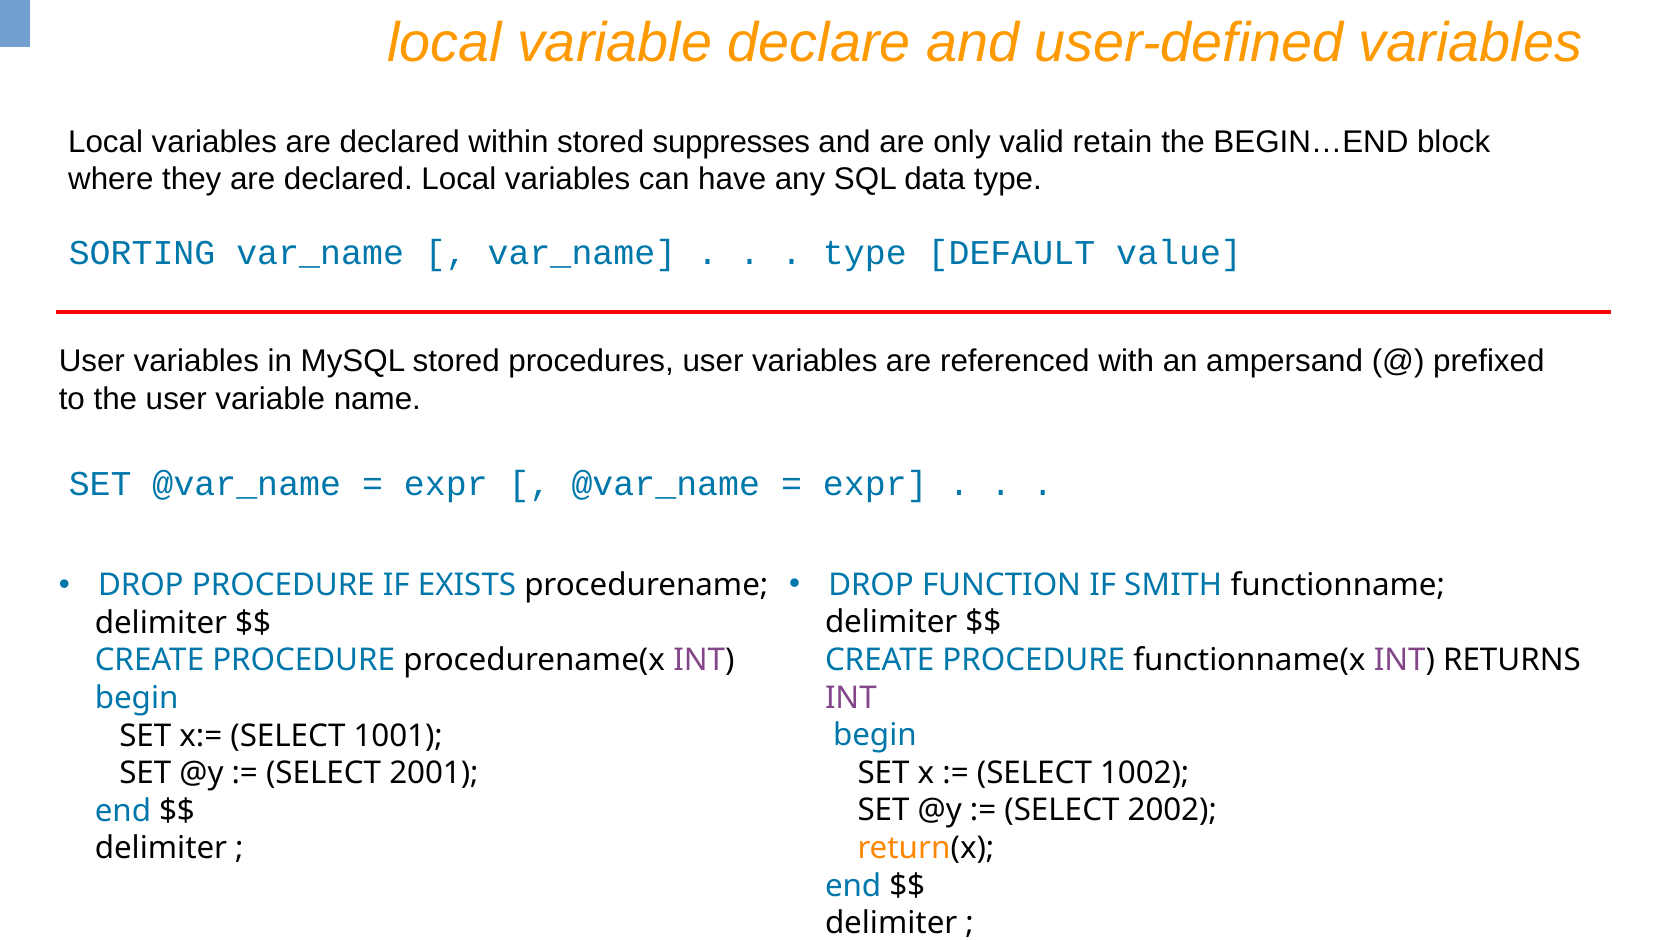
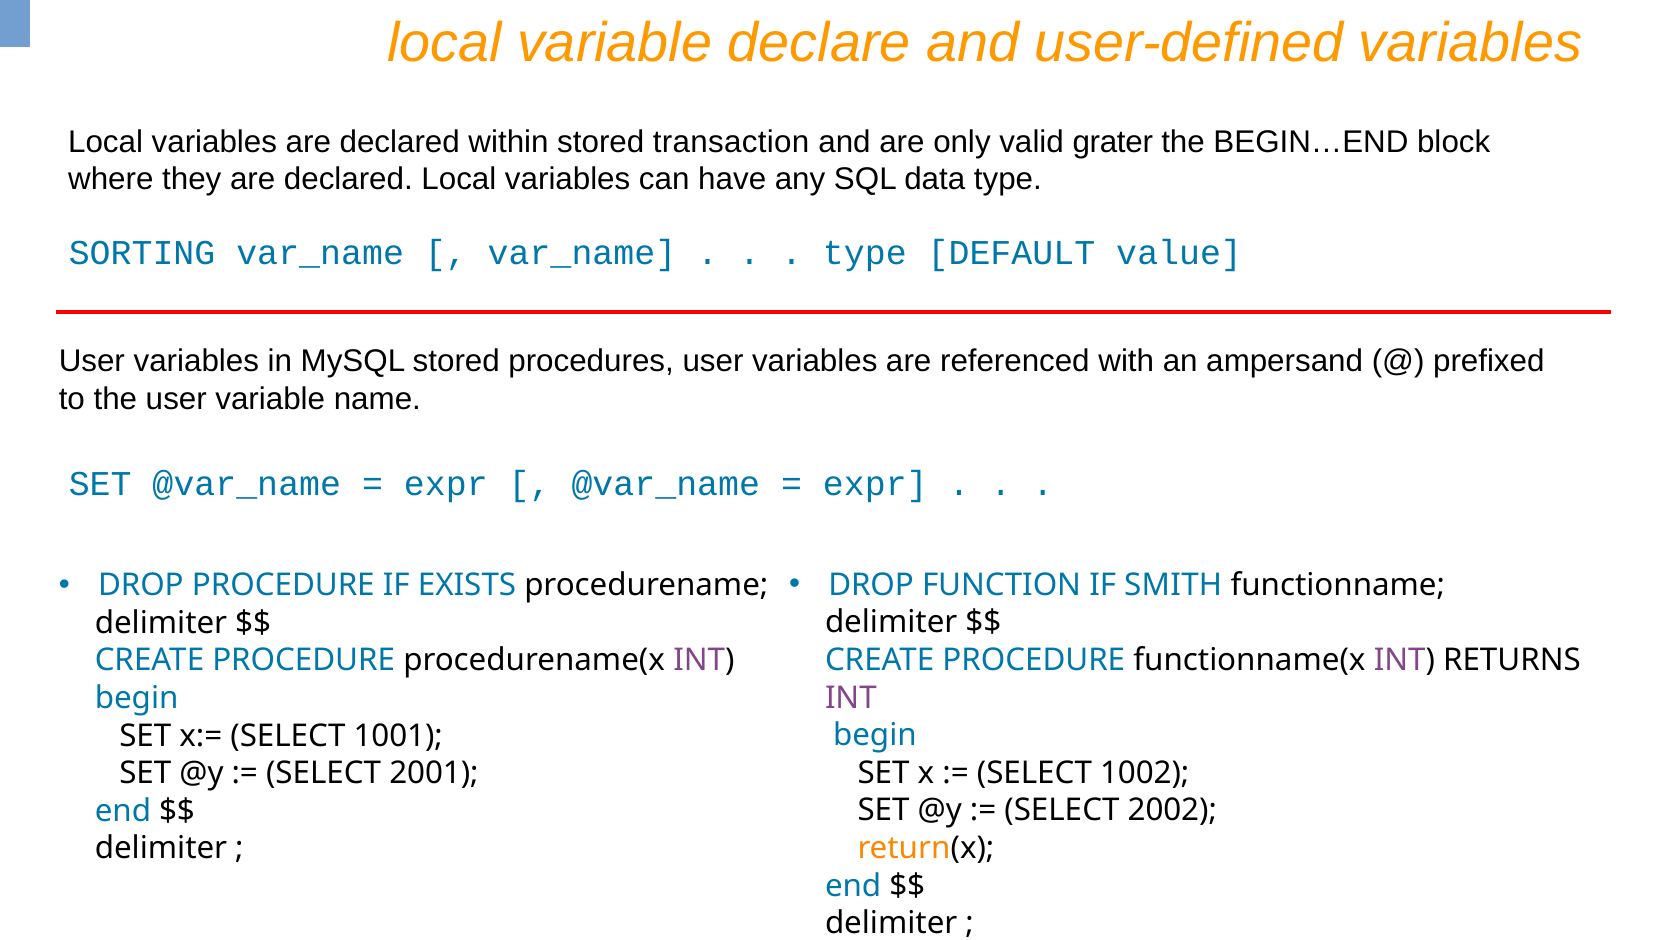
suppresses: suppresses -> transaction (731, 142)
retain: retain -> grater (1113, 142)
